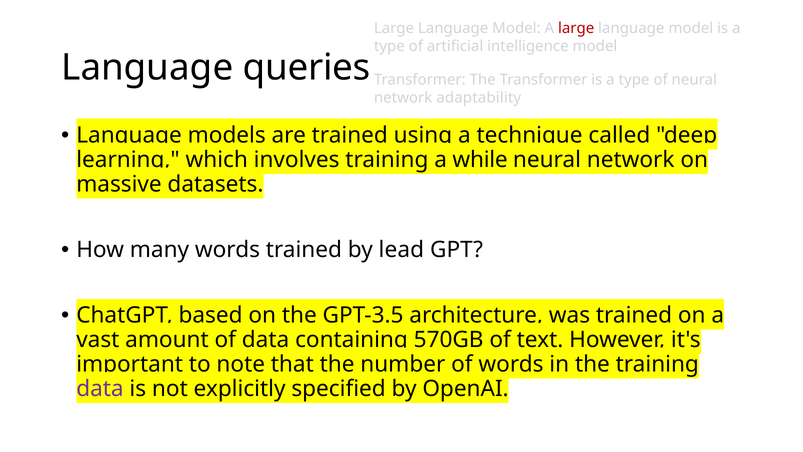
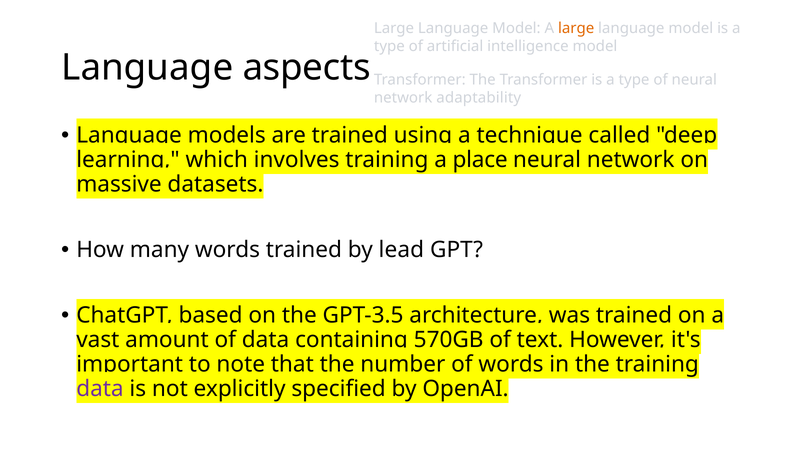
large colour: red -> orange (576, 28)
queries: queries -> aspects (307, 67)
while: while -> place (480, 160)
